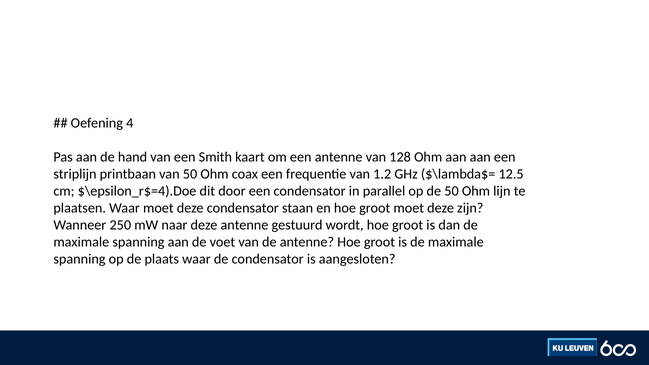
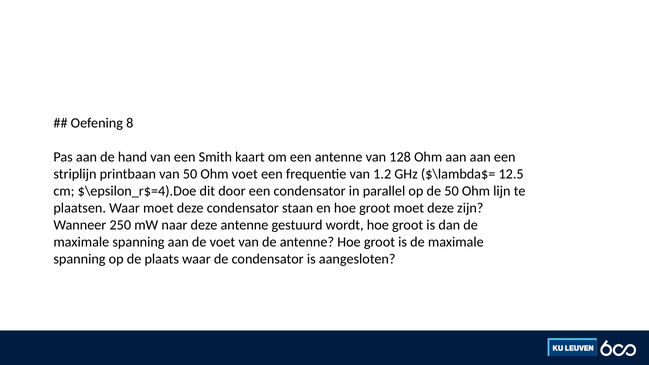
4: 4 -> 8 (130, 123)
Ohm coax: coax -> voet (245, 174)
